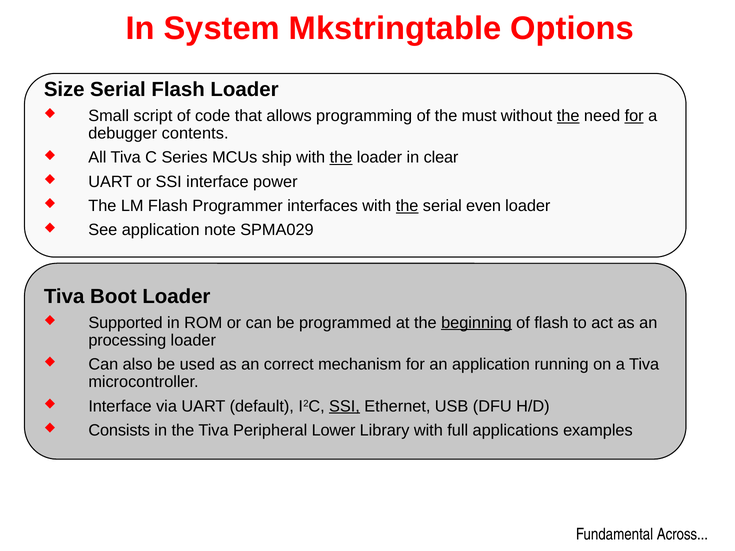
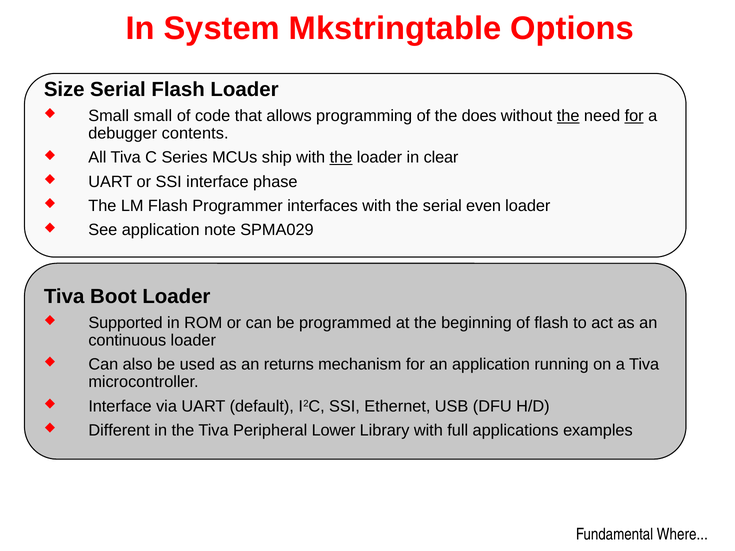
Small script: script -> small (153, 116)
must: must -> does (479, 116)
power: power -> phase (275, 182)
the underline: present -> none (407, 206)
beginning underline: present -> none (476, 323)
processing: processing -> continuous (127, 340)
correct: correct -> returns (289, 365)
SSI underline: present -> none (344, 406)
Consists: Consists -> Different (119, 431)
Across: Across -> Where (682, 535)
